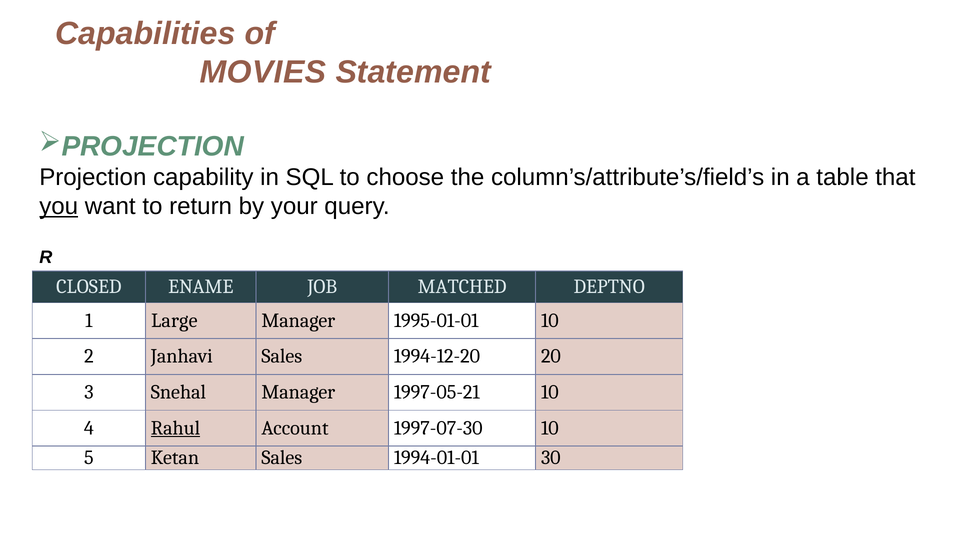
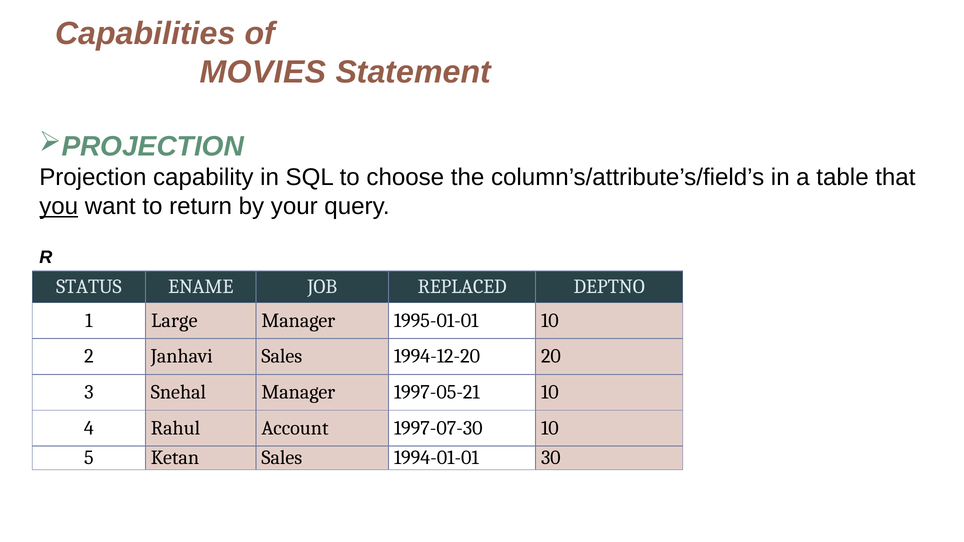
CLOSED: CLOSED -> STATUS (89, 287)
MATCHED: MATCHED -> REPLACED (462, 287)
Rahul underline: present -> none (175, 428)
